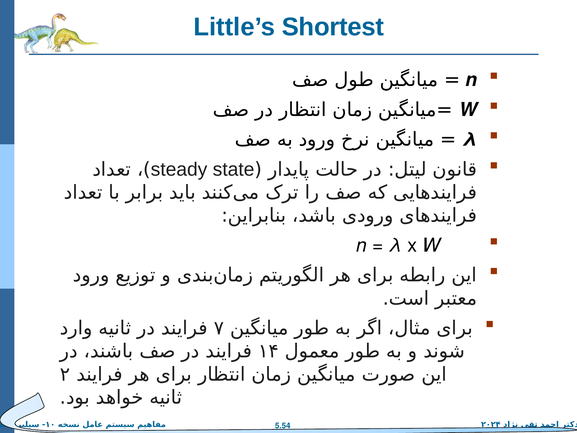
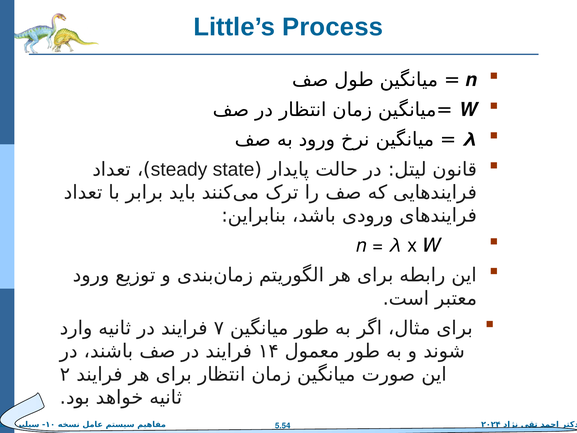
Shortest: Shortest -> Process (333, 27)
